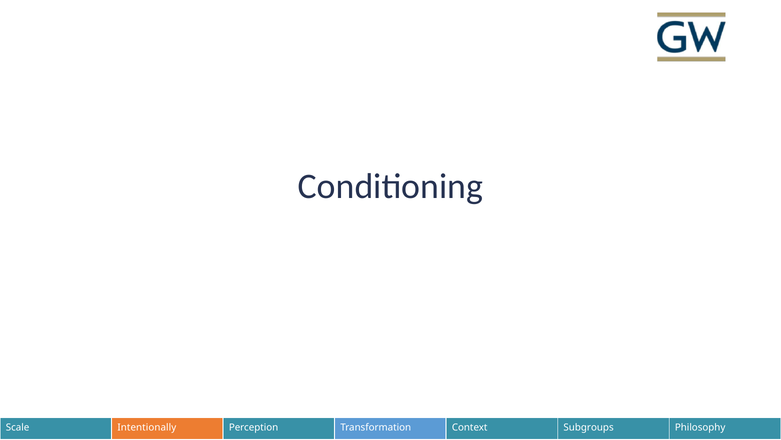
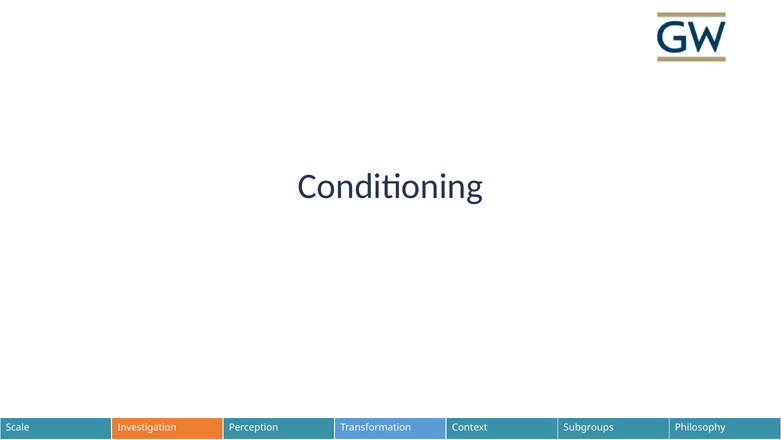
Intentionally: Intentionally -> Investigation (147, 427)
